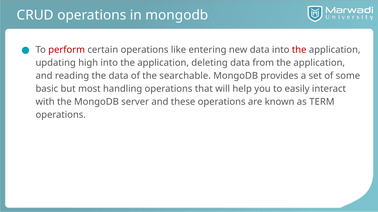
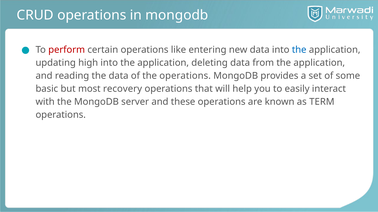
the colour: red -> blue (299, 50)
the searchable: searchable -> operations (185, 76)
handling: handling -> recovery (123, 89)
